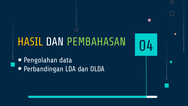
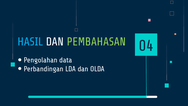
HASIL colour: yellow -> light blue (30, 42)
